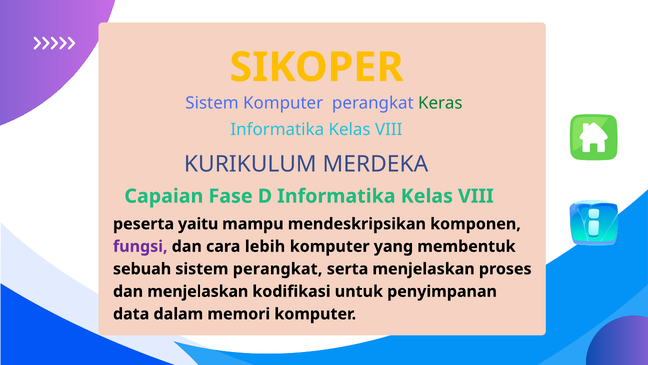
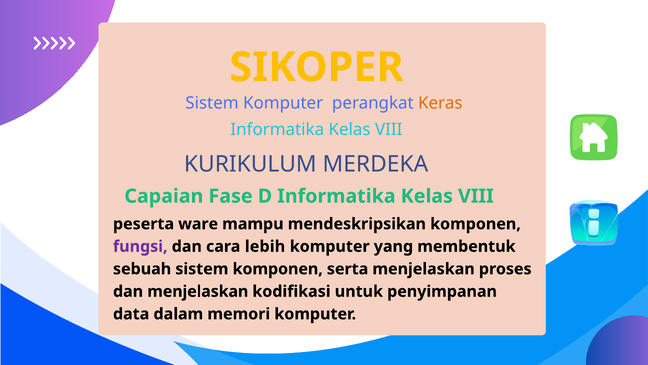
Keras colour: green -> orange (440, 103)
yaitu: yaitu -> ware (198, 224)
sistem perangkat: perangkat -> komponen (278, 269)
